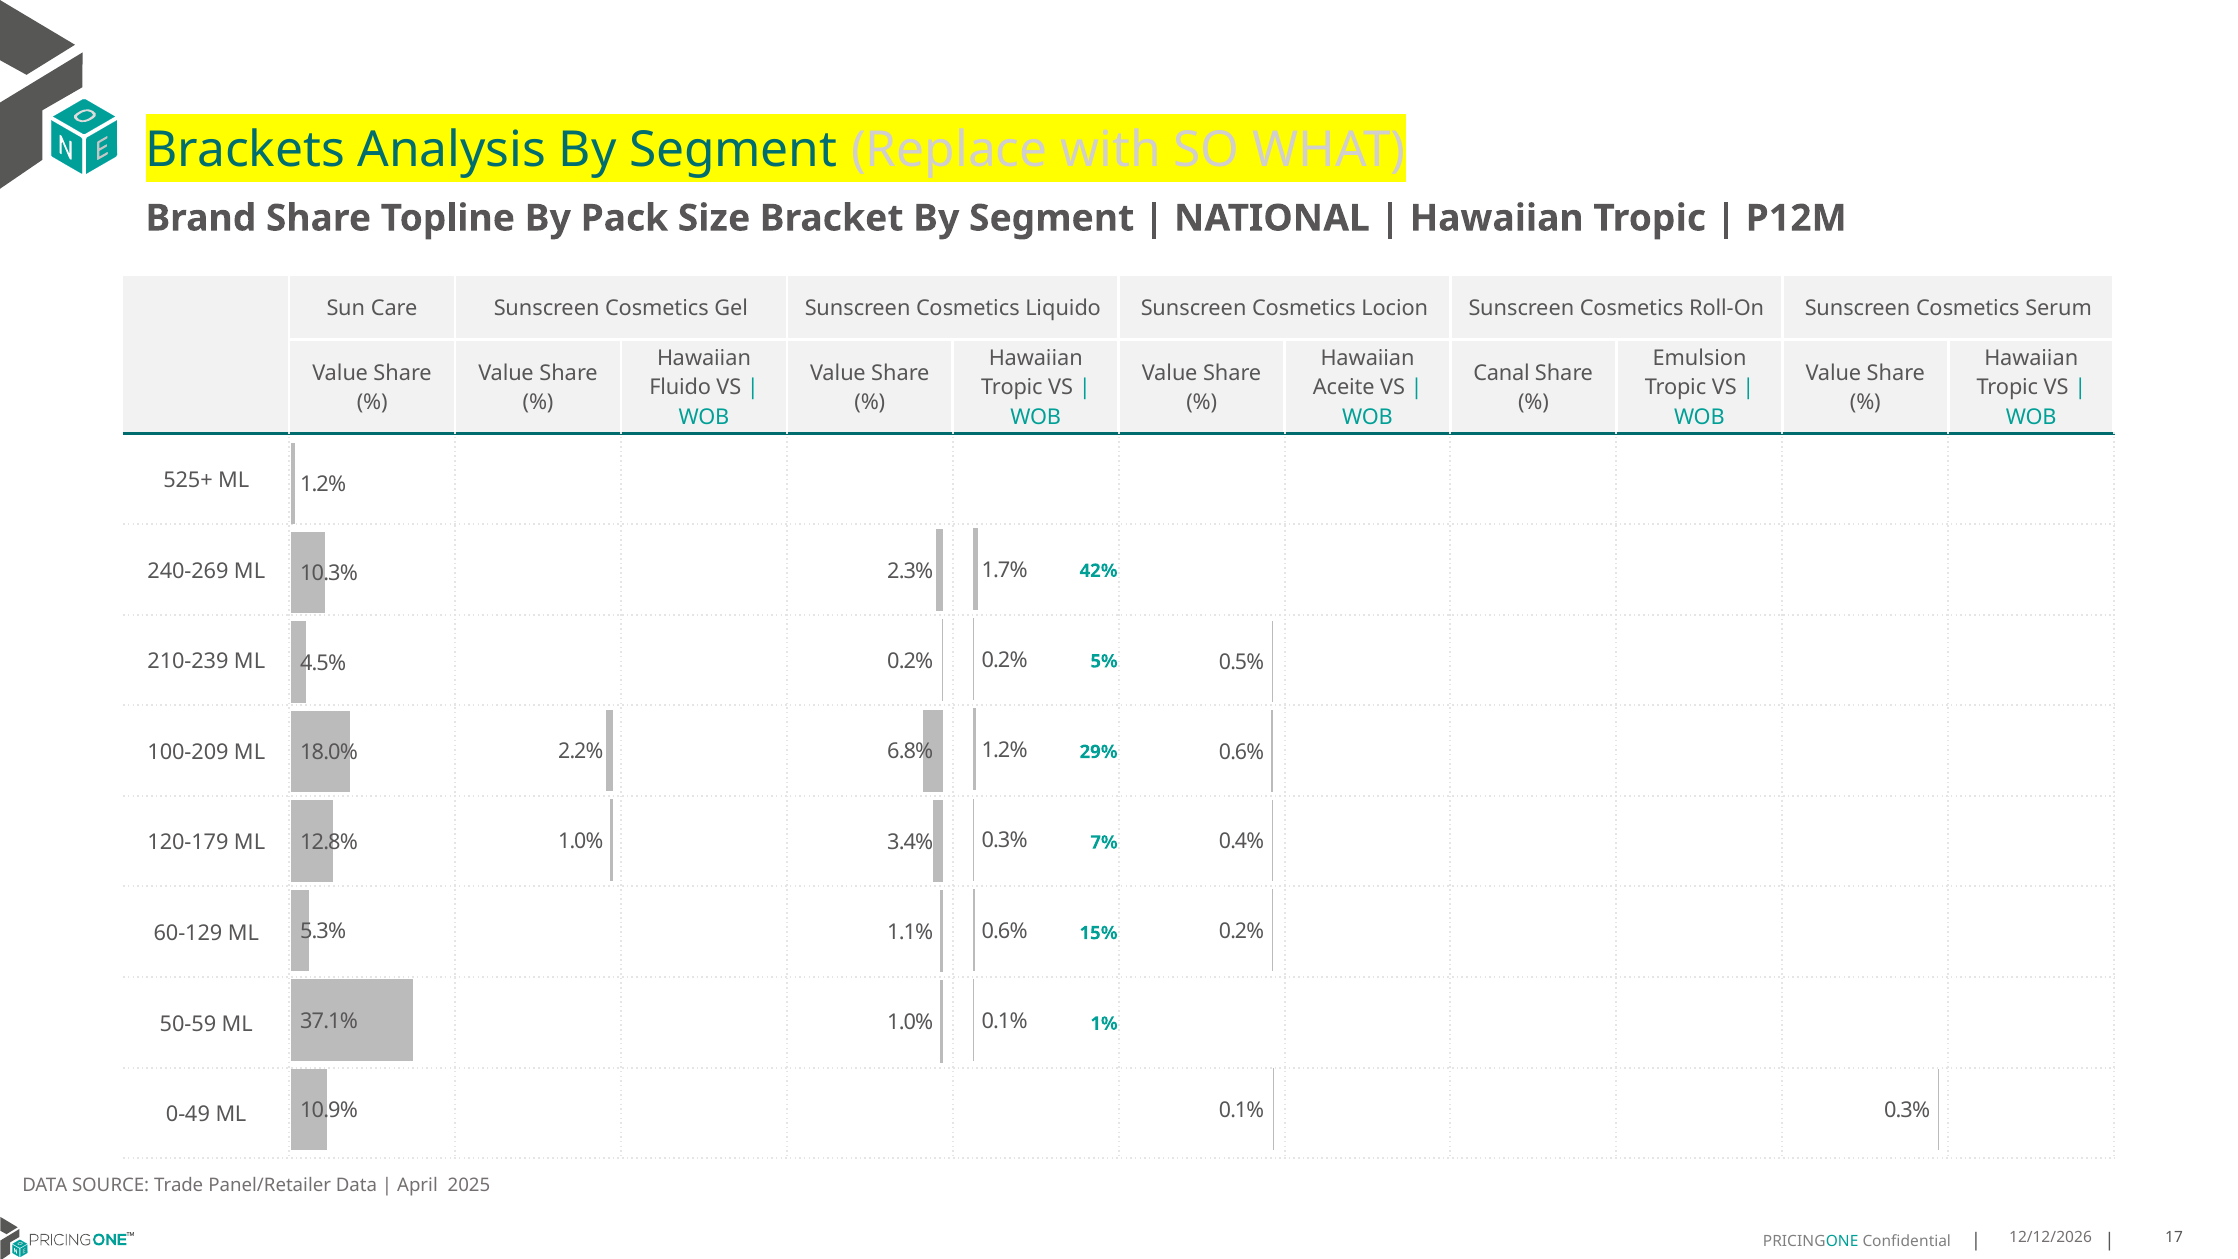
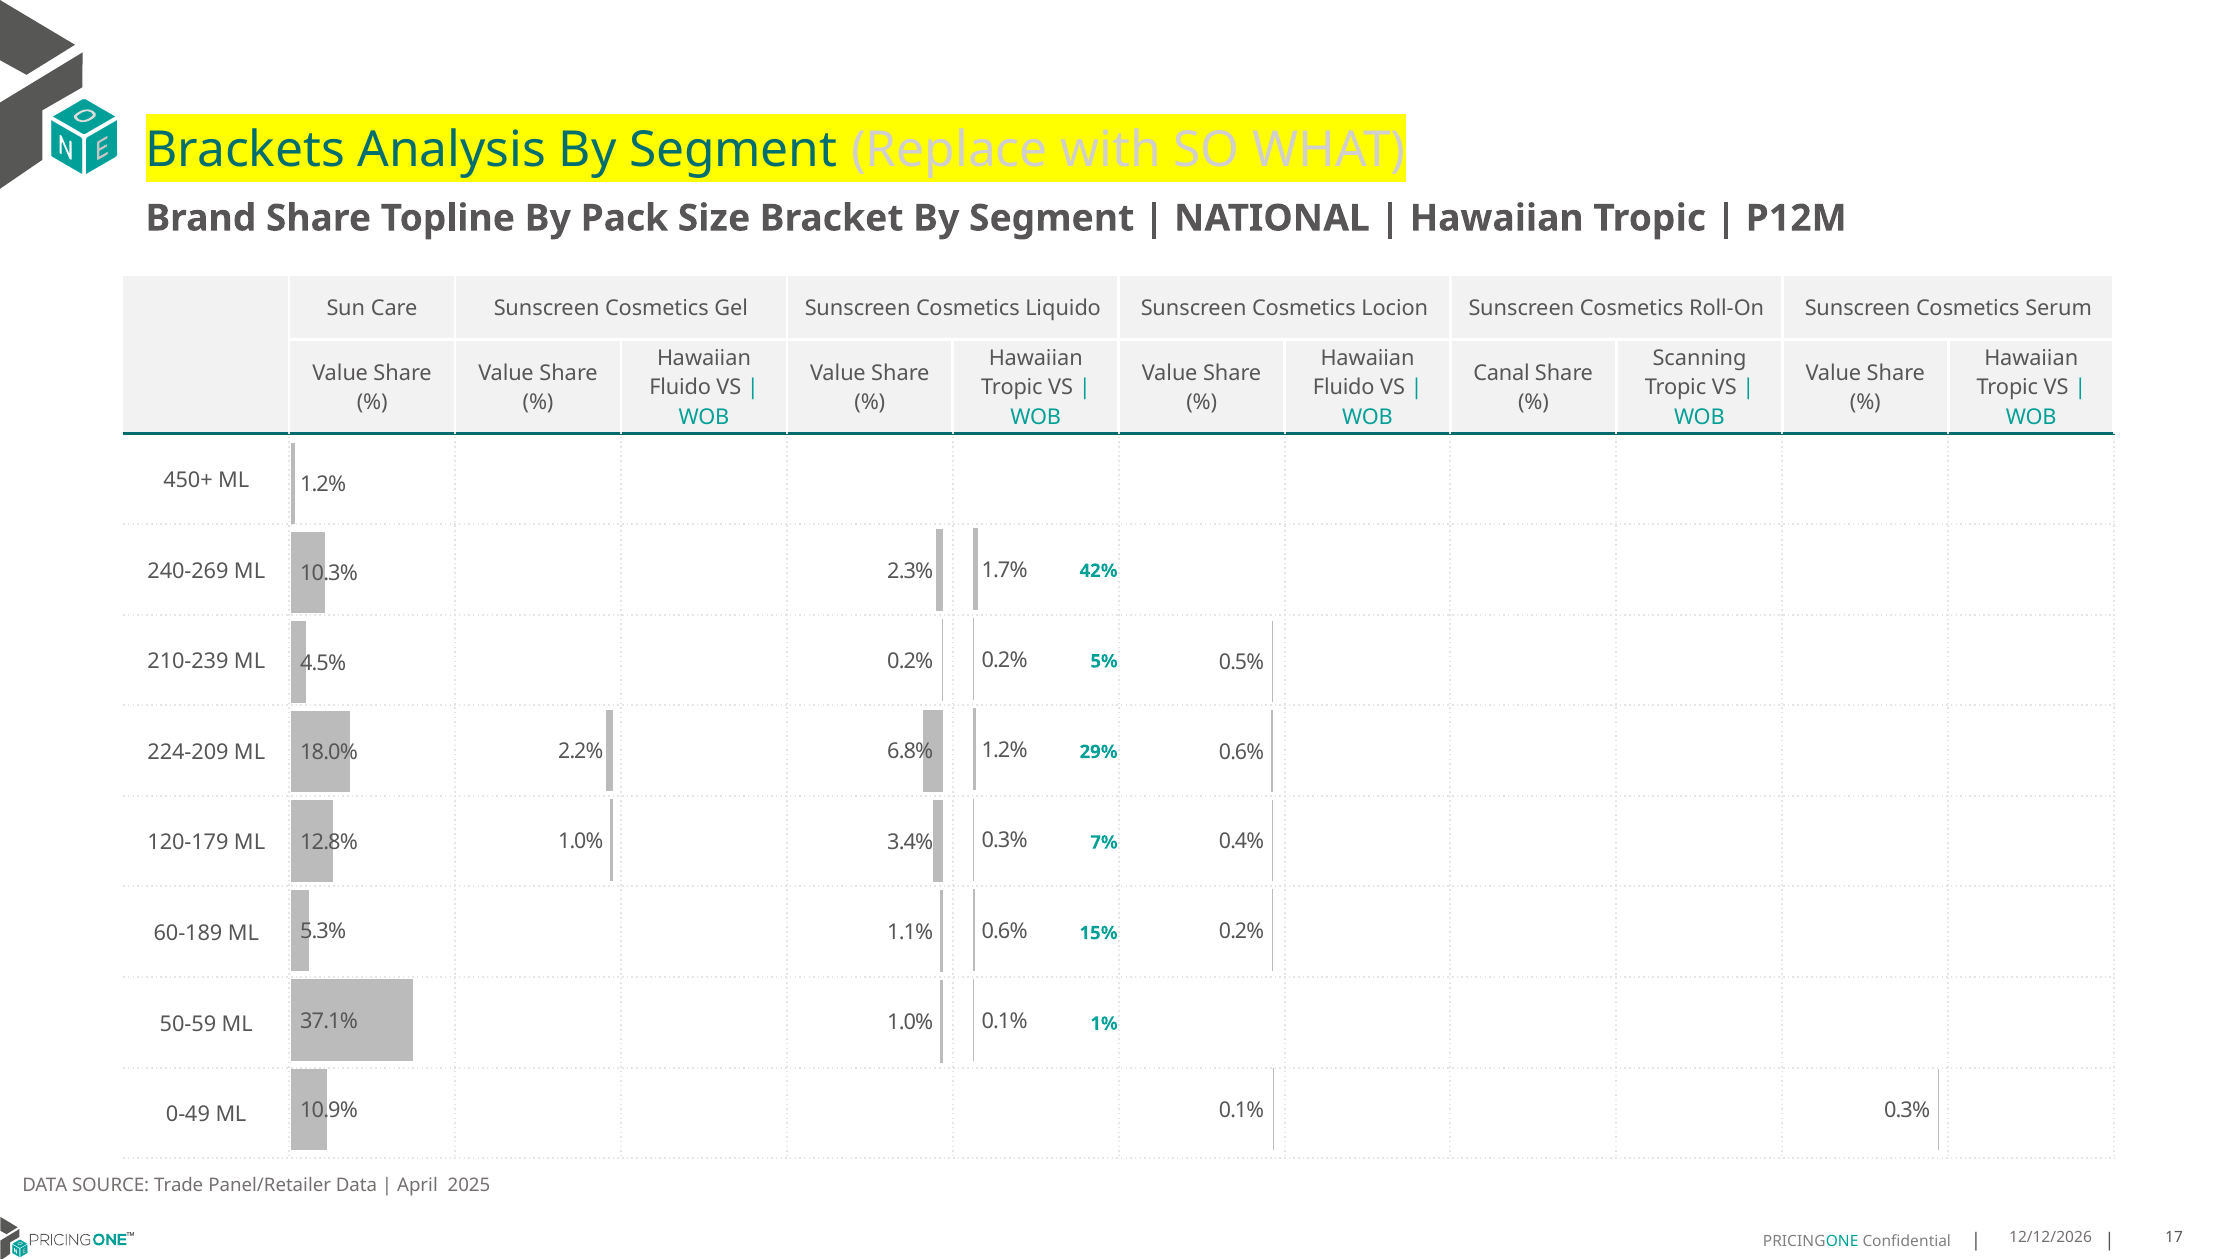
Emulsion: Emulsion -> Scanning (1699, 358)
Aceite: Aceite -> Fluido (1344, 388)
525+: 525+ -> 450+ (188, 480)
100-209: 100-209 -> 224-209 (188, 752)
60-129: 60-129 -> 60-189 (188, 933)
